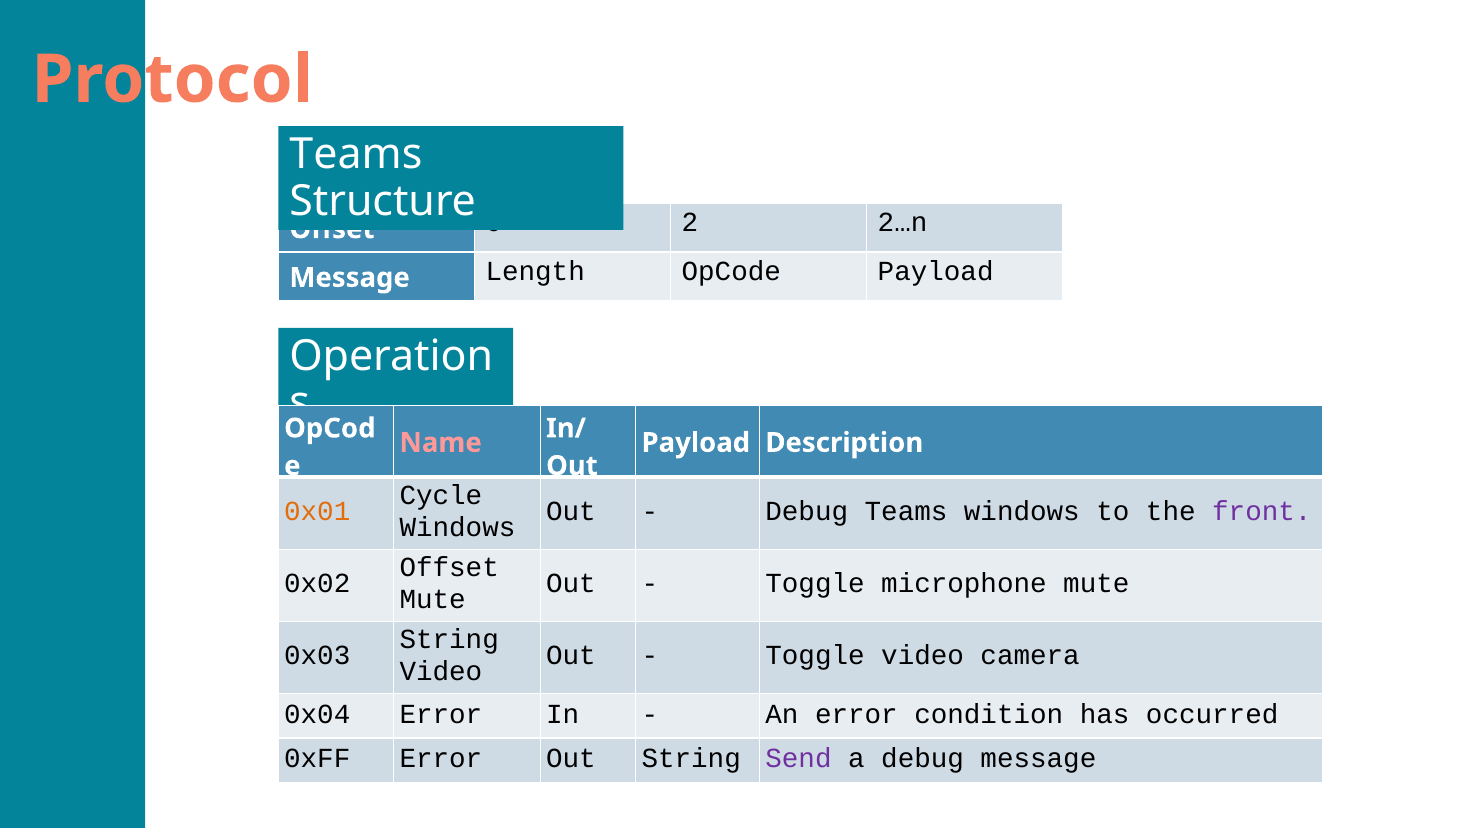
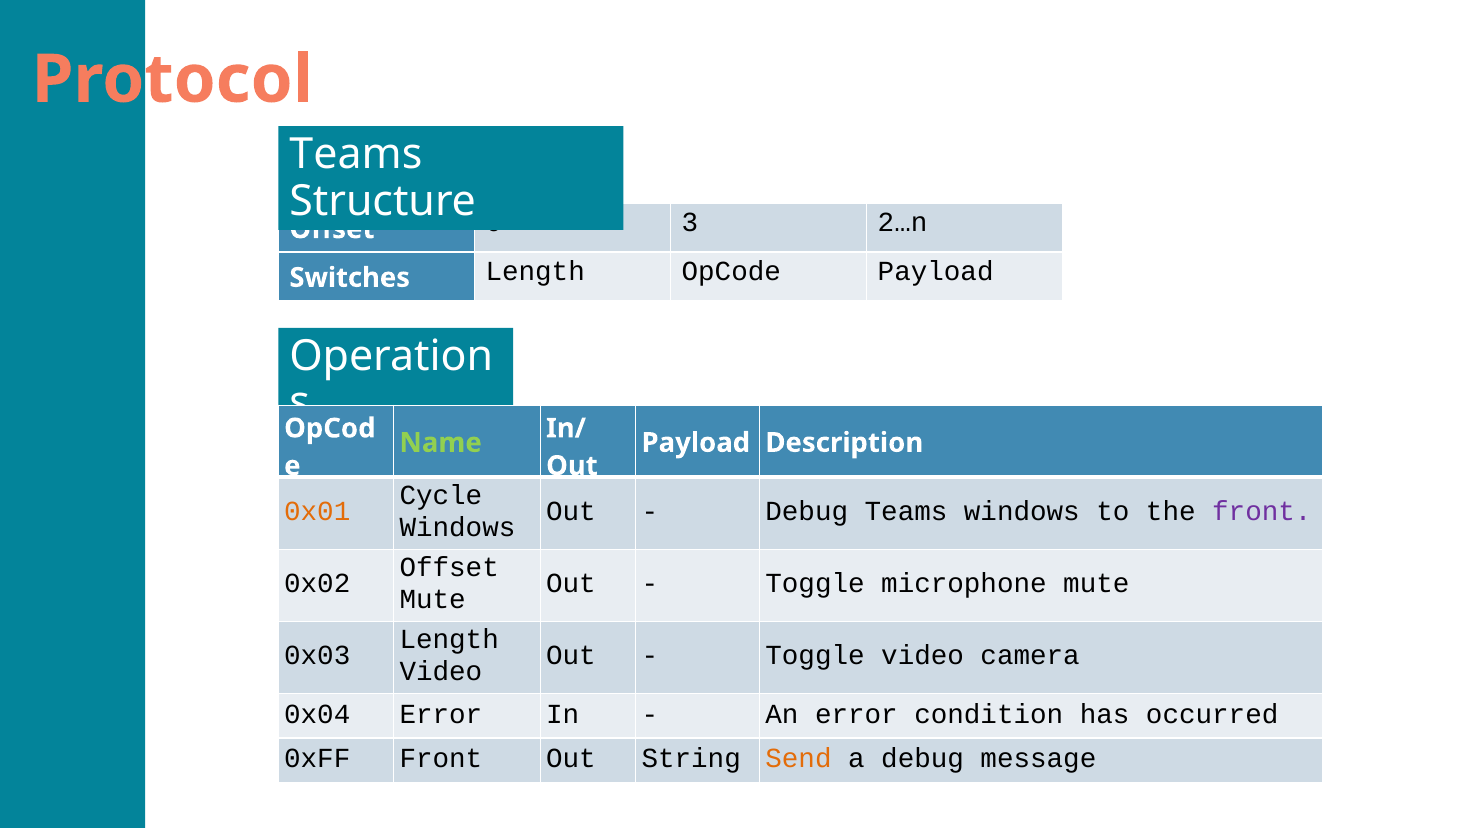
2: 2 -> 3 (690, 222)
Message: Message -> Switches (350, 278)
Name colour: pink -> light green (441, 442)
String: String -> Length (449, 639)
0xFF Error: Error -> Front (441, 758)
Send colour: purple -> orange (798, 758)
